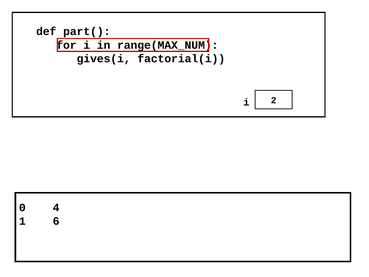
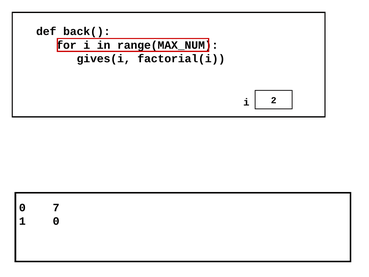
part(: part( -> back( (87, 31)
4: 4 -> 7 (56, 207)
1 6: 6 -> 0 (56, 221)
